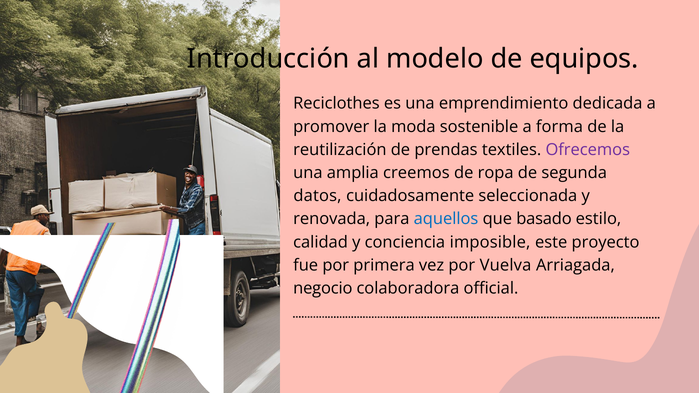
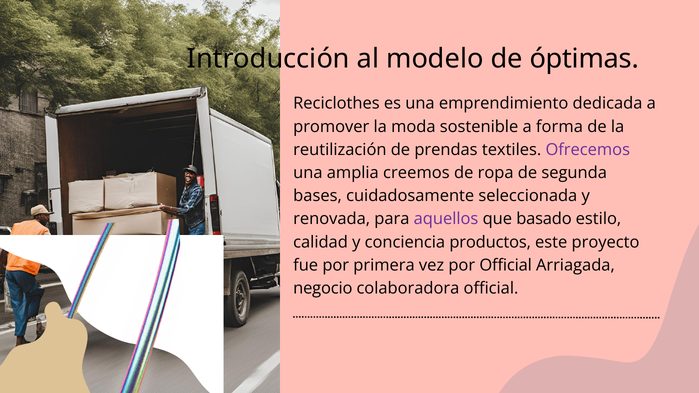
equipos: equipos -> óptimas (584, 59)
datos: datos -> bases (318, 196)
aquellos colour: blue -> purple (446, 219)
imposible: imposible -> productos (490, 242)
por Vuelva: Vuelva -> Official (506, 265)
